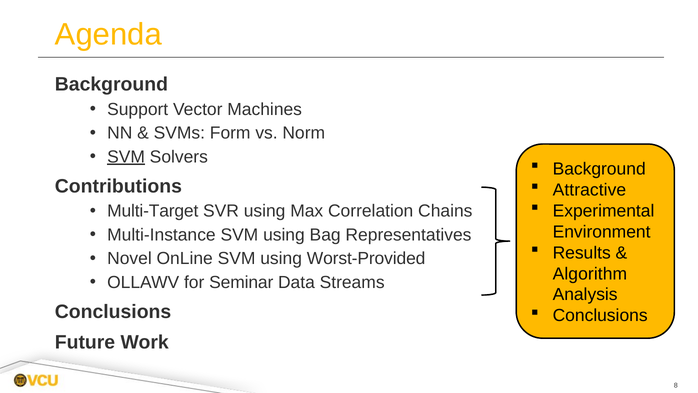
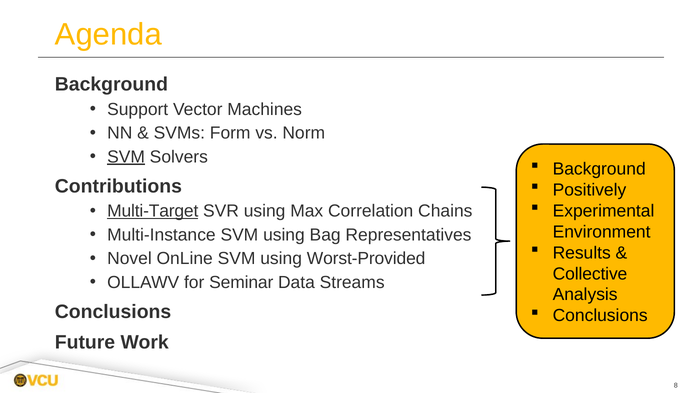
Attractive: Attractive -> Positively (589, 190)
Multi-Target underline: none -> present (153, 211)
Algorithm: Algorithm -> Collective (590, 274)
